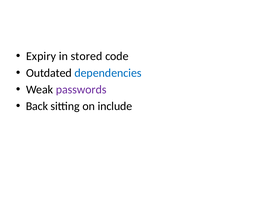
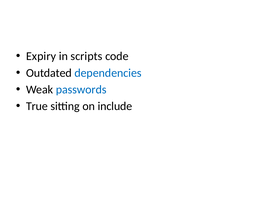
stored: stored -> scripts (86, 56)
passwords colour: purple -> blue (81, 89)
Back: Back -> True (37, 106)
